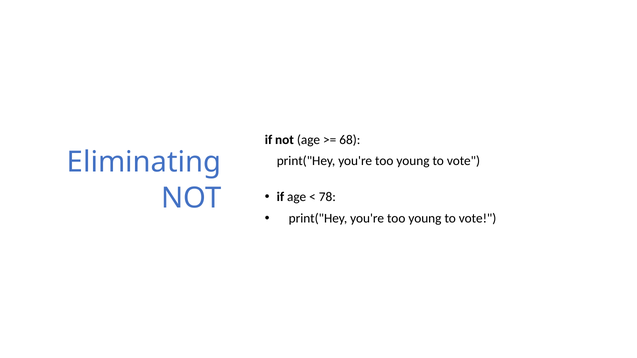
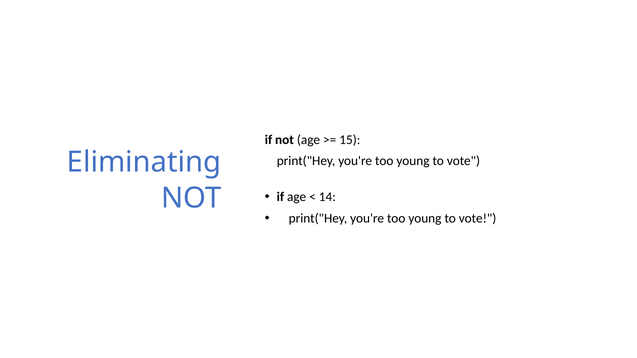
68: 68 -> 15 (350, 140)
78: 78 -> 14 (327, 197)
